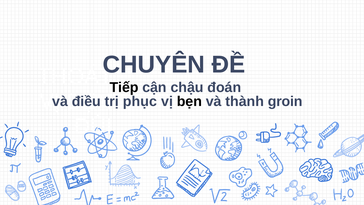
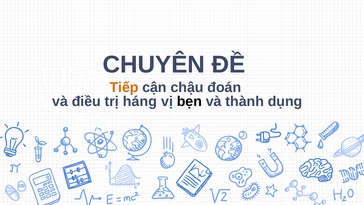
Tiếp colour: black -> orange (124, 87)
phục: phục -> háng (140, 101)
groin: groin -> dụng (285, 101)
